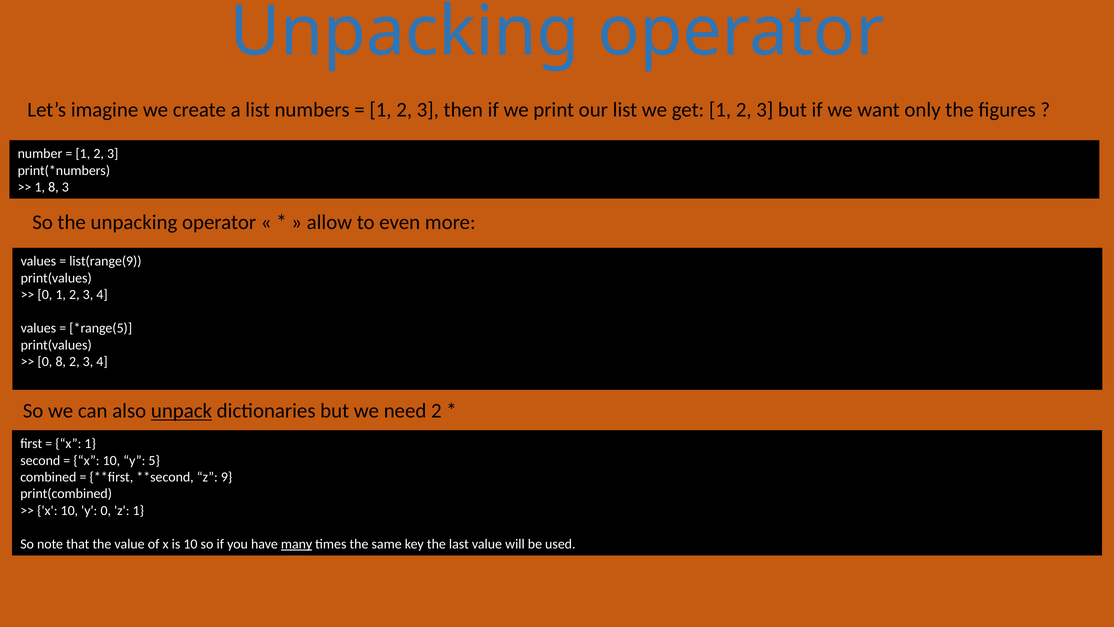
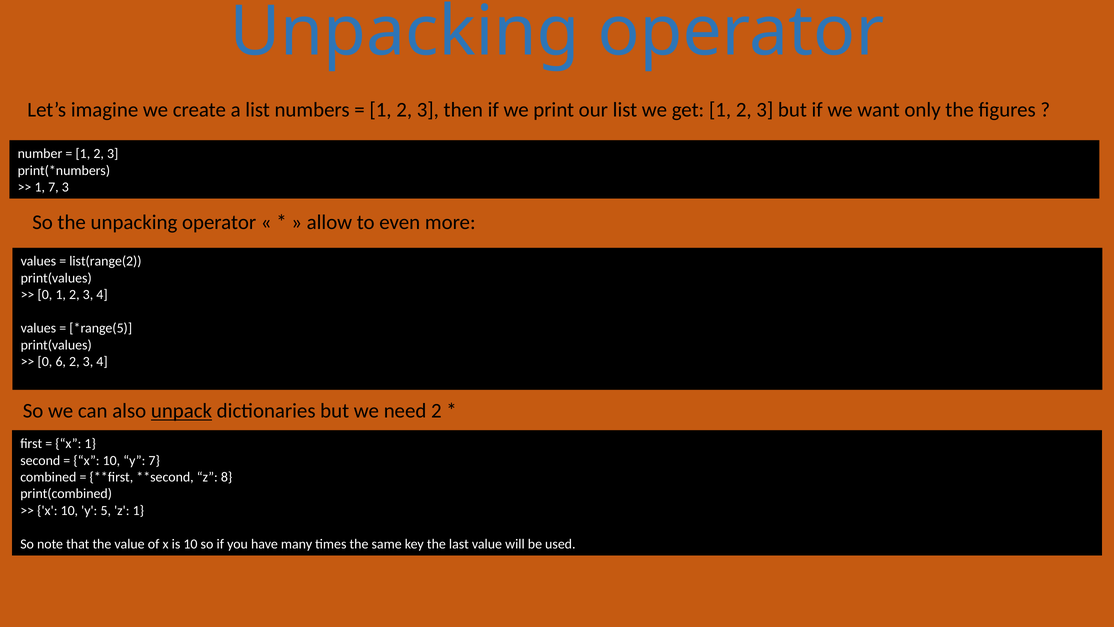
1 8: 8 -> 7 (53, 187)
list(range(9: list(range(9 -> list(range(2 (105, 261)
0 8: 8 -> 6 (61, 361)
y 5: 5 -> 7 (154, 460)
9: 9 -> 8 (227, 477)
y 0: 0 -> 5 (106, 510)
many underline: present -> none (297, 544)
